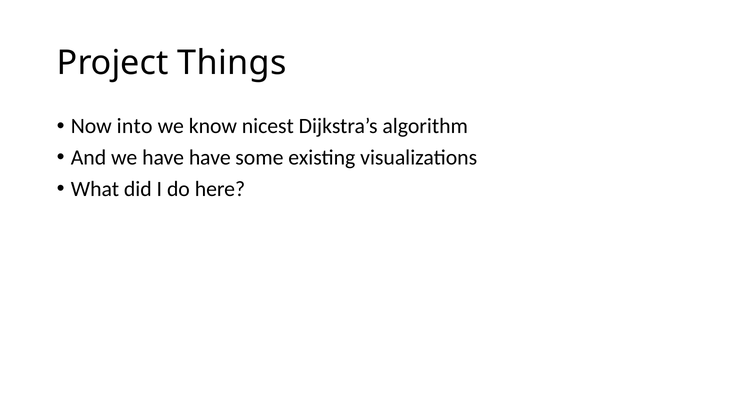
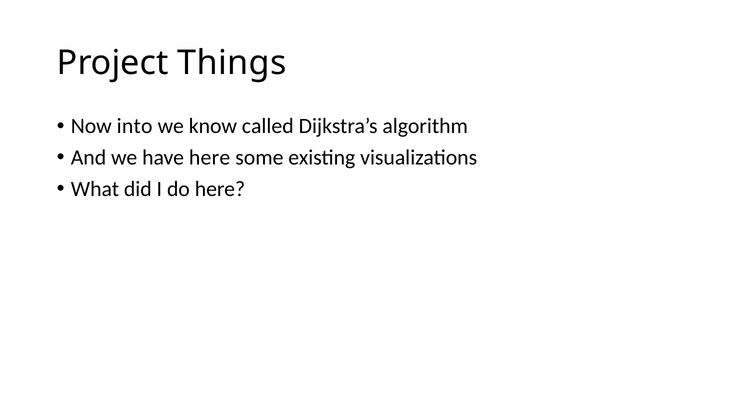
nicest: nicest -> called (268, 126)
have have: have -> here (210, 157)
